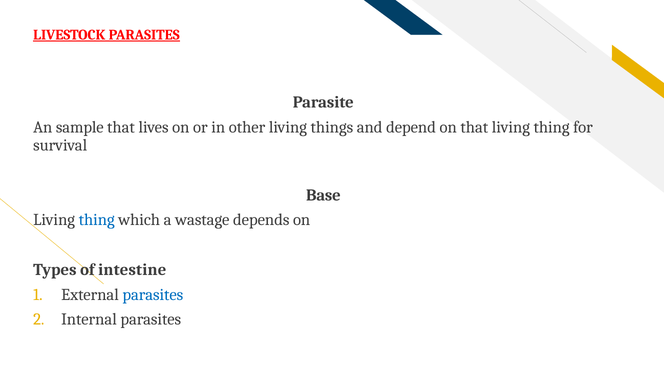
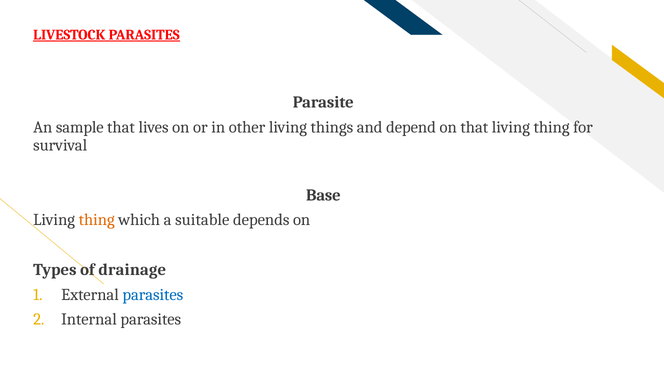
thing colour: blue -> orange (97, 220)
wastage: wastage -> suitable (202, 220)
intestine: intestine -> drainage (132, 269)
